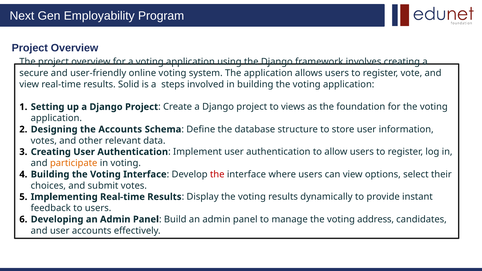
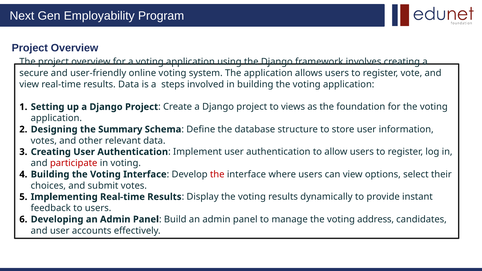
results Solid: Solid -> Data (129, 84)
the Accounts: Accounts -> Summary (120, 129)
participate colour: orange -> red (74, 163)
